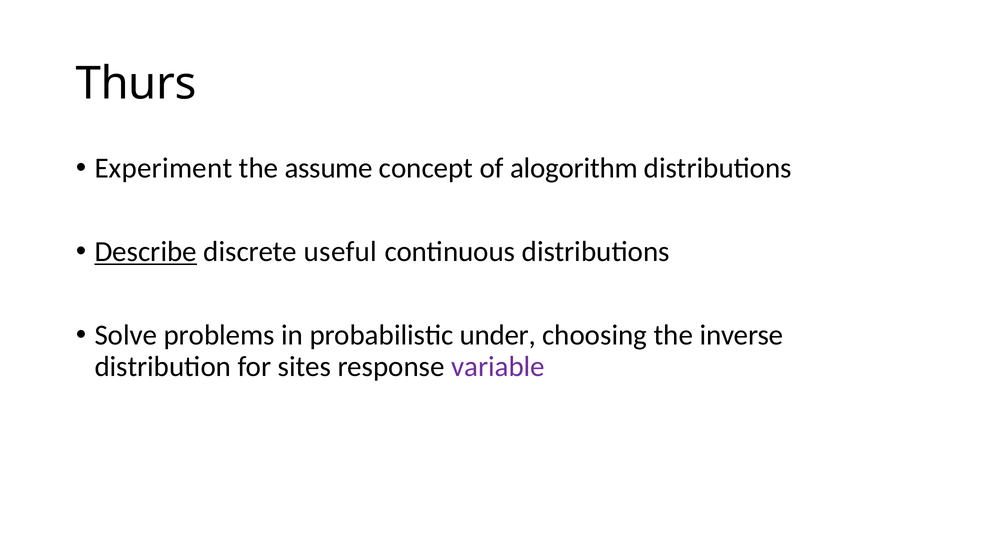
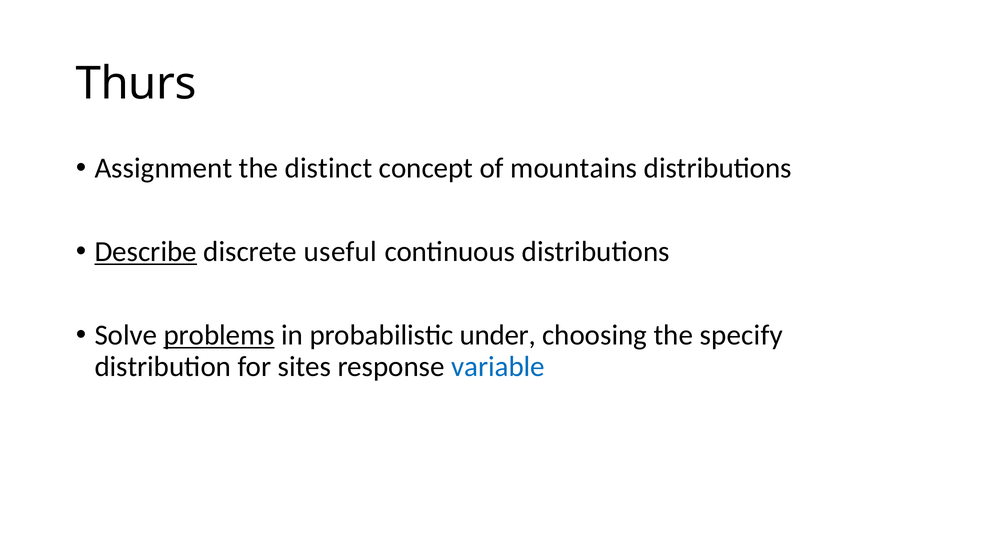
Experiment: Experiment -> Assignment (164, 168)
assume: assume -> distinct (329, 168)
alogorithm: alogorithm -> mountains (574, 168)
problems underline: none -> present (219, 335)
inverse: inverse -> specify (741, 335)
variable colour: purple -> blue (498, 367)
